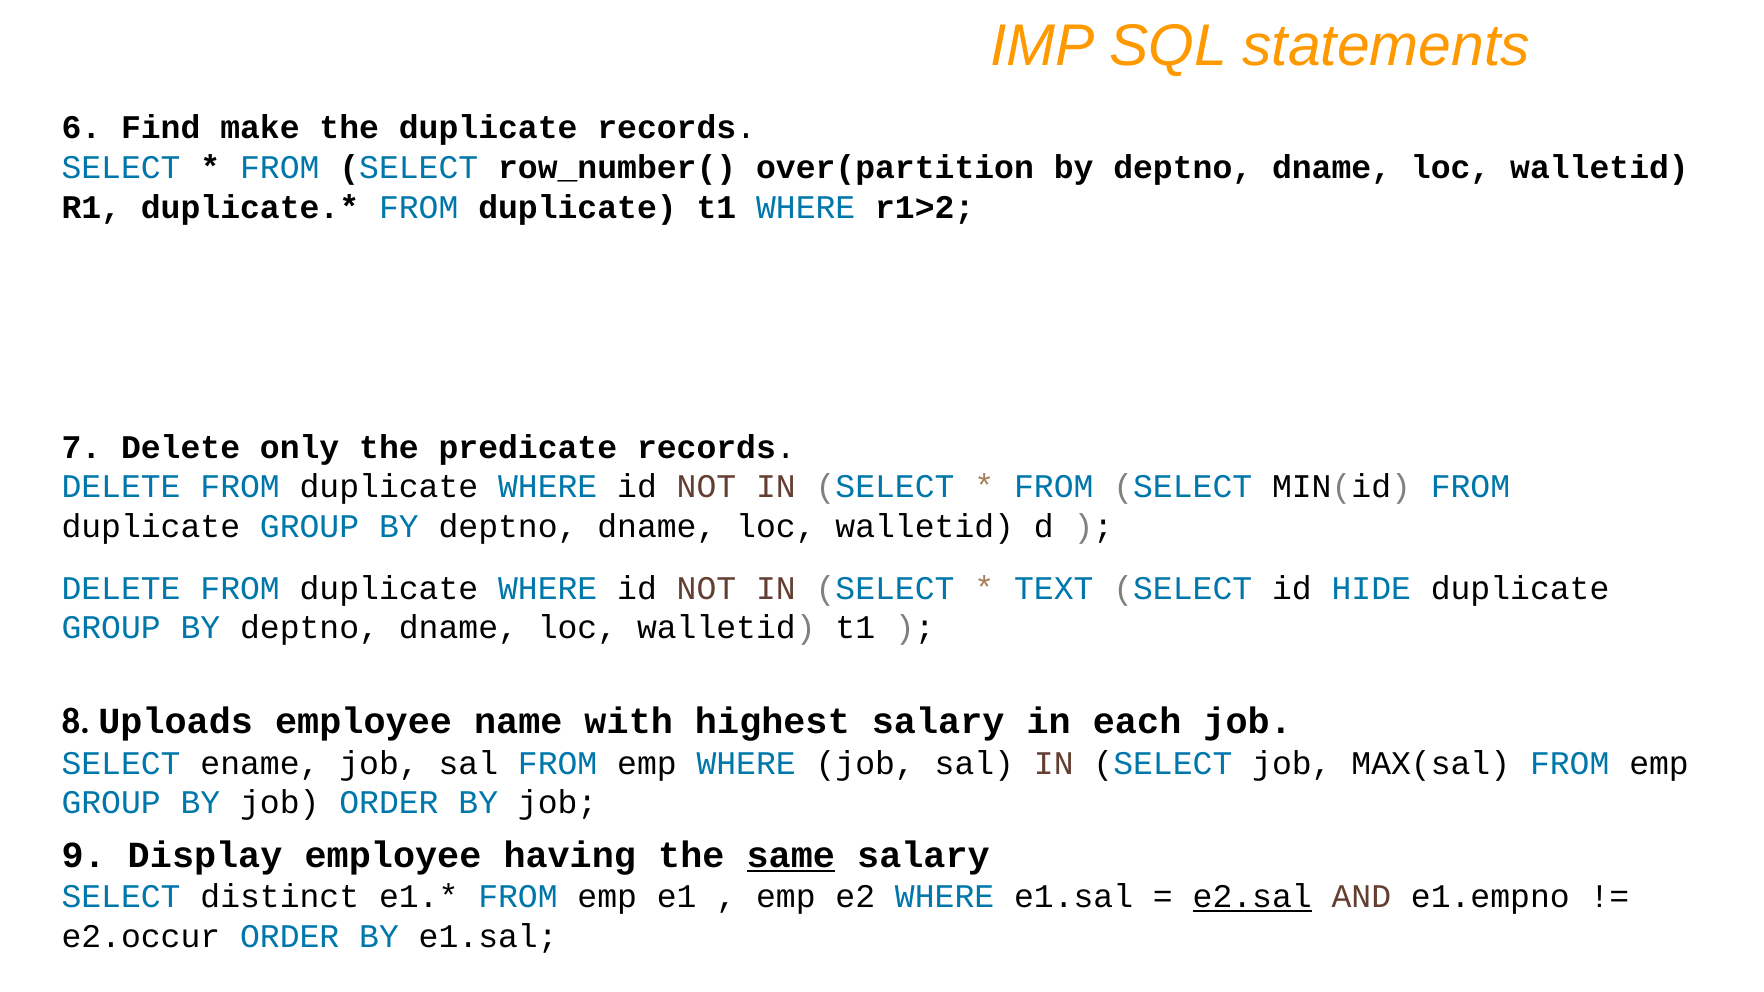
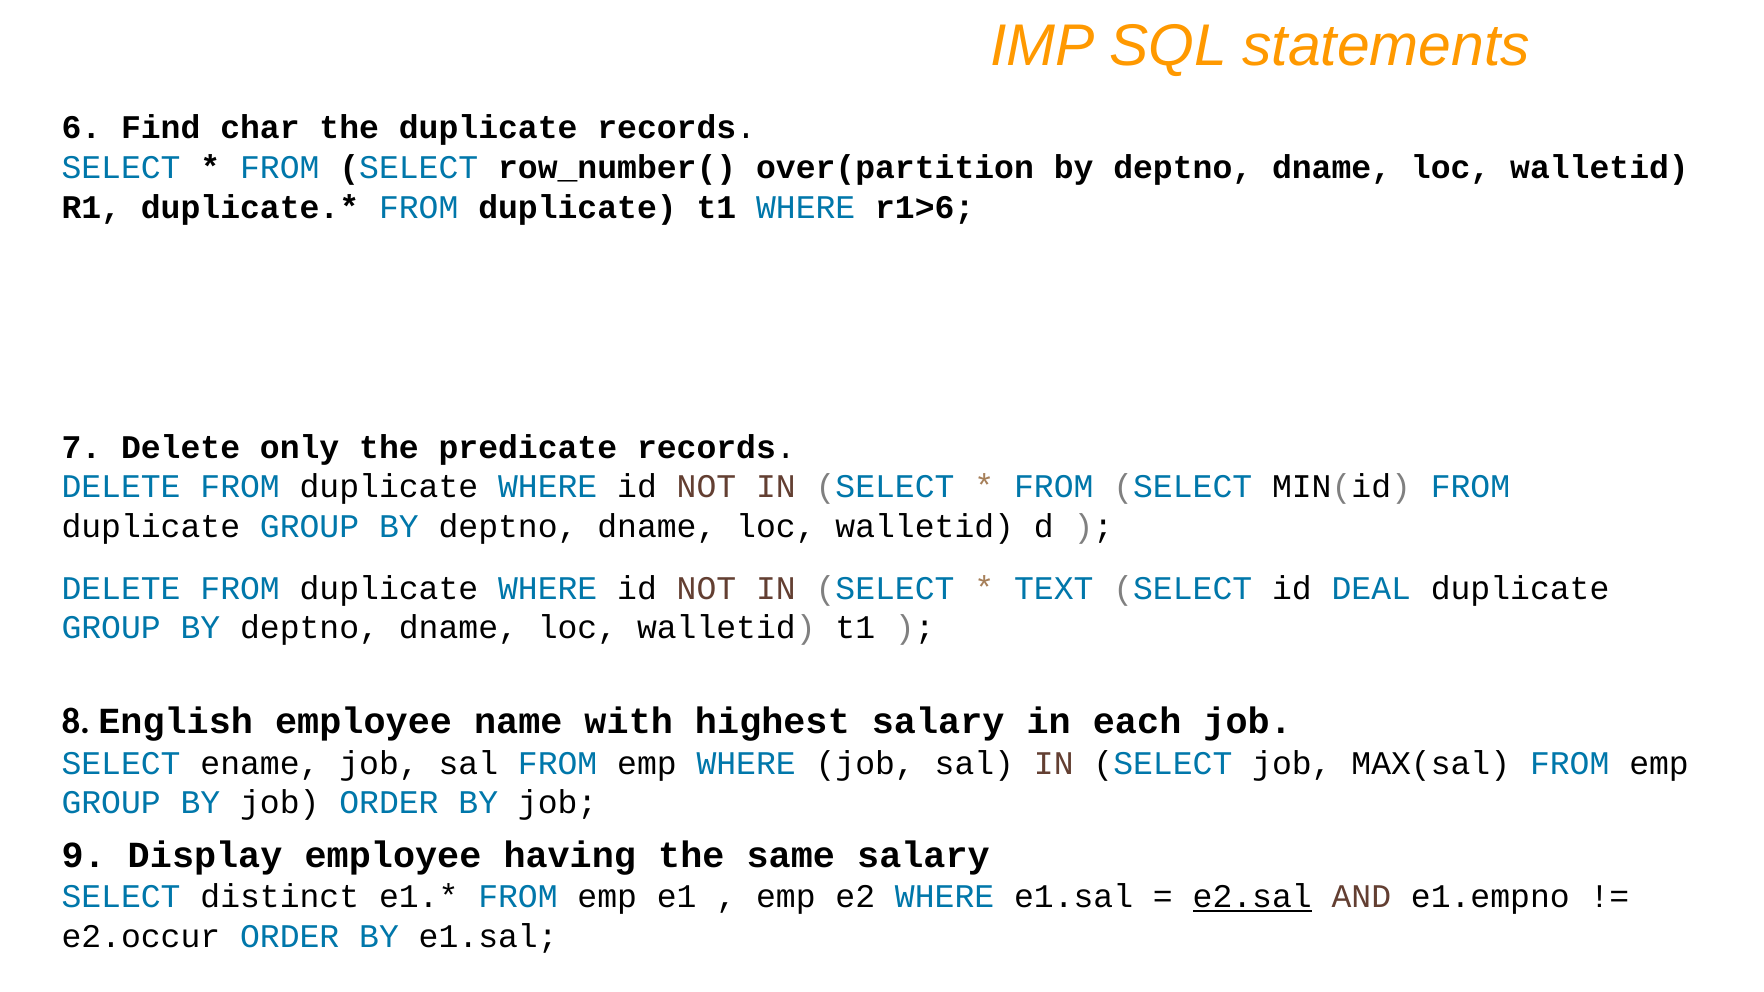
make: make -> char (260, 128)
r1>2: r1>2 -> r1>6 (925, 207)
HIDE: HIDE -> DEAL (1371, 588)
Uploads: Uploads -> English (176, 722)
same underline: present -> none (791, 855)
